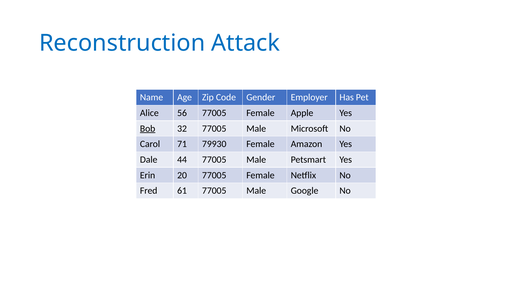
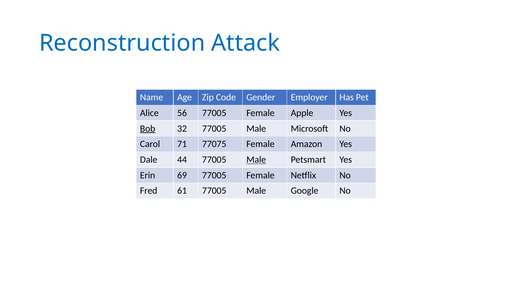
79930: 79930 -> 77075 (214, 144)
Male underline: none -> present (256, 160)
20: 20 -> 69 (182, 175)
